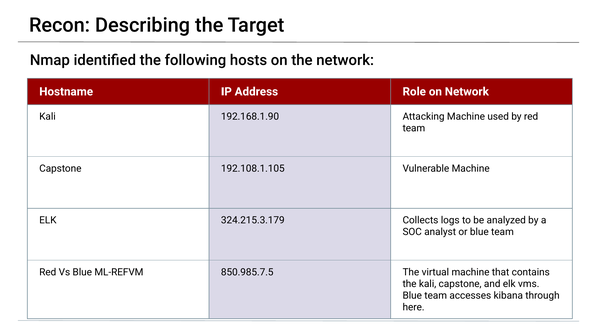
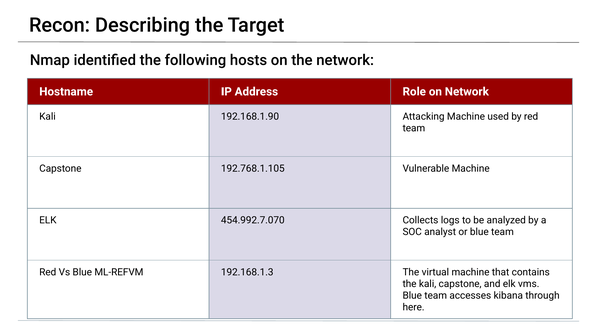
192.108.1.105: 192.108.1.105 -> 192.768.1.105 (253, 168)
324.215.3.179: 324.215.3.179 -> 454.992.7.070 (253, 220)
850.985.7.5: 850.985.7.5 -> 192.168.1.3 (247, 272)
